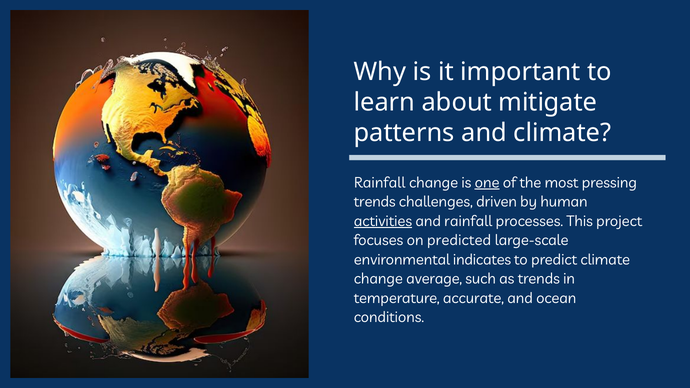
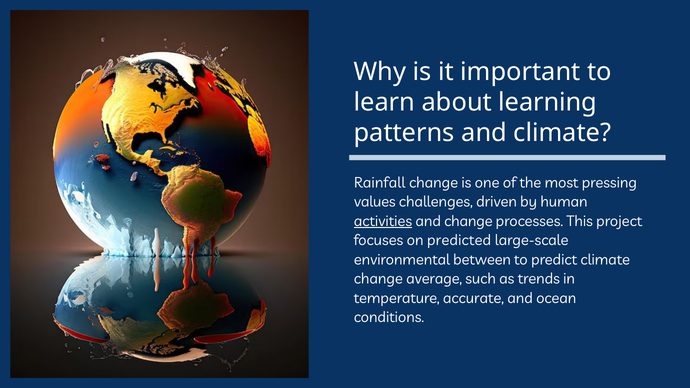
mitigate: mitigate -> learning (548, 102)
one underline: present -> none (487, 183)
trends: trends -> values (375, 202)
and rainfall: rainfall -> change (468, 221)
indicates: indicates -> between (482, 260)
